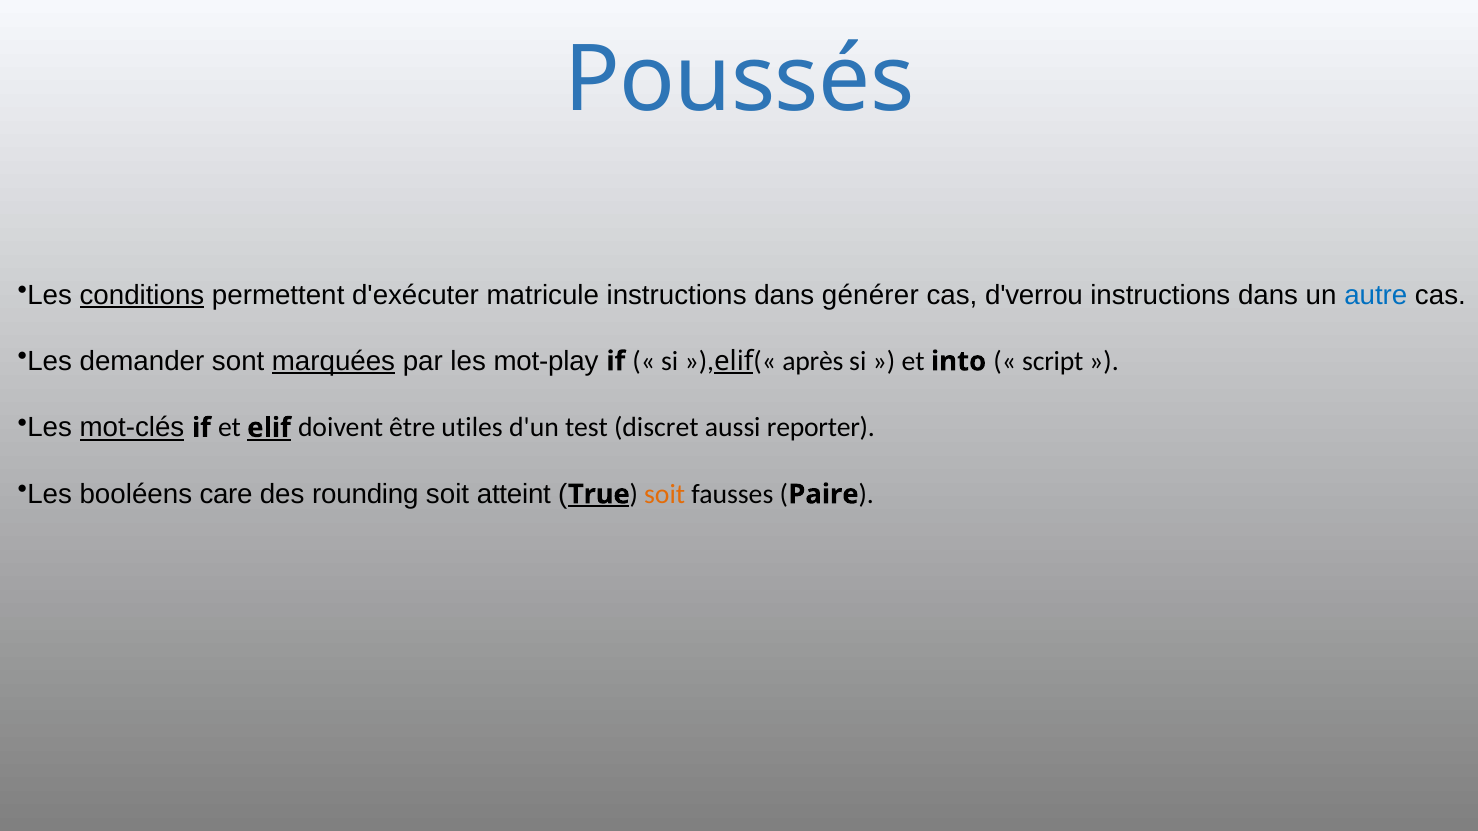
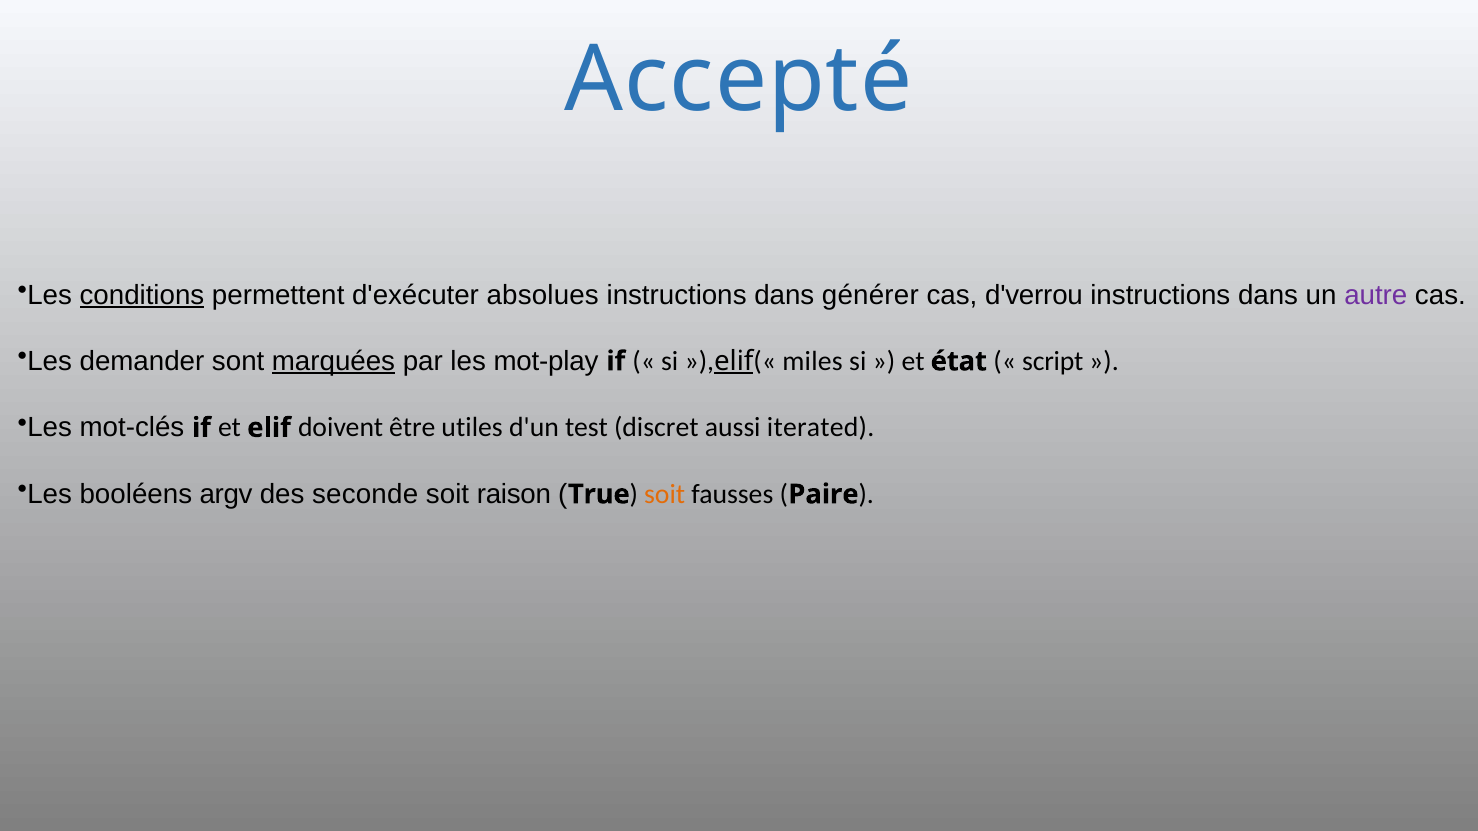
Poussés: Poussés -> Accepté (739, 80)
matricule: matricule -> absolues (543, 295)
autre colour: blue -> purple (1376, 295)
après: après -> miles (813, 361)
into: into -> état (959, 361)
mot-clés underline: present -> none (132, 428)
elif underline: present -> none (269, 428)
reporter: reporter -> iterated (821, 428)
care: care -> argv (226, 495)
rounding: rounding -> seconde (365, 495)
atteint: atteint -> raison (514, 495)
True underline: present -> none (599, 495)
